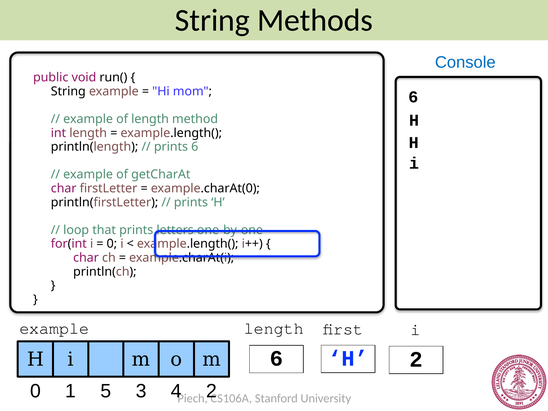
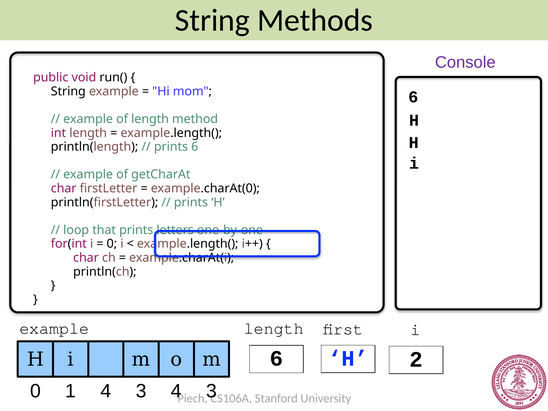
Console colour: blue -> purple (465, 62)
1 5: 5 -> 4 (106, 391)
3 4 2: 2 -> 3 (211, 391)
